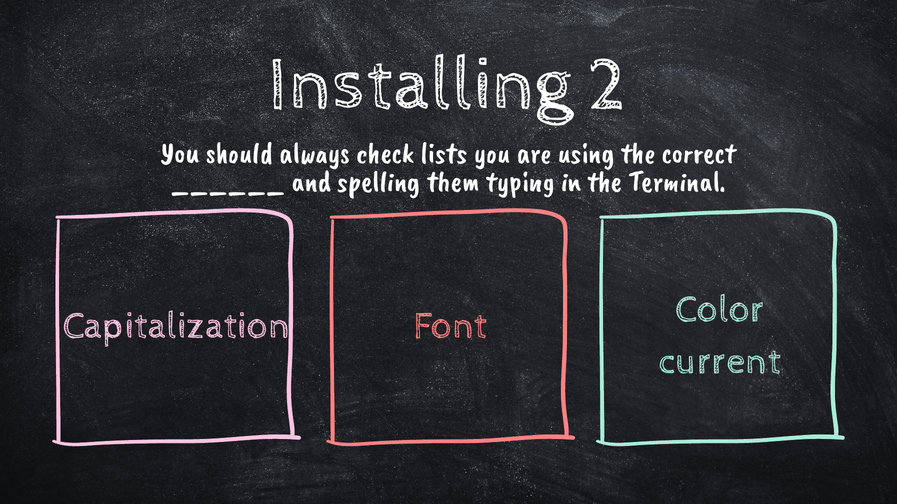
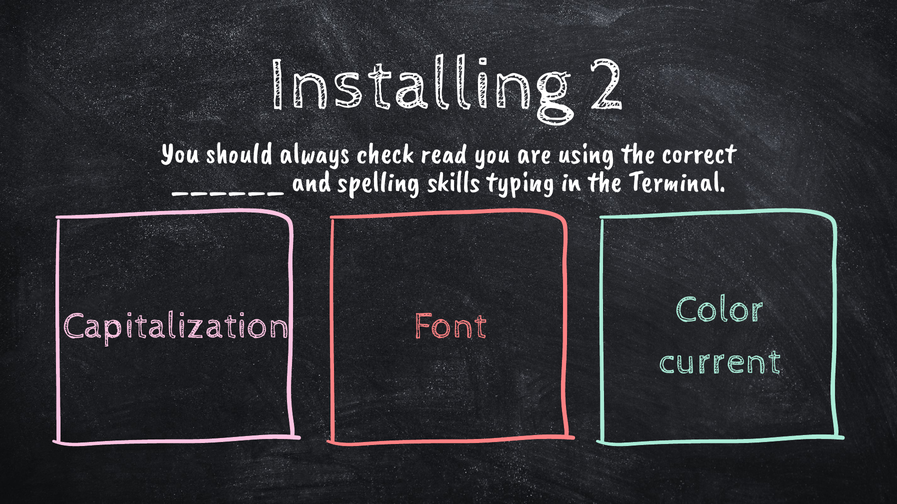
lists: lists -> read (444, 153)
them: them -> skills (454, 182)
